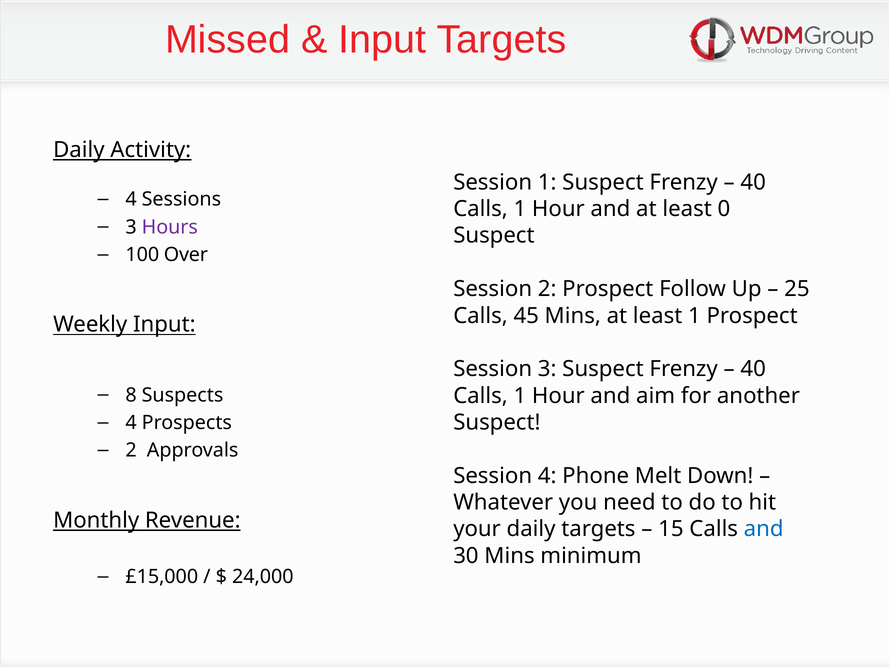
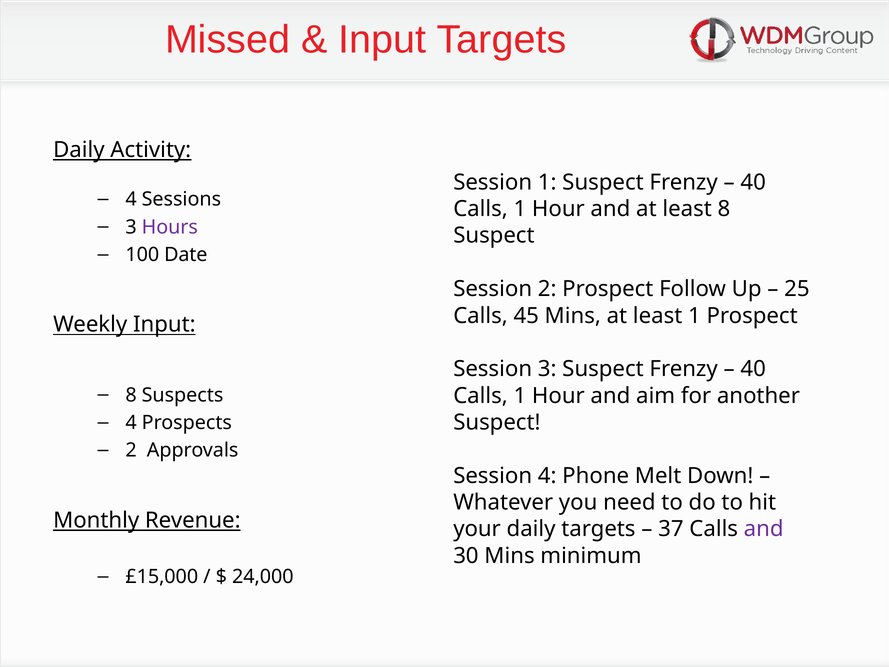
least 0: 0 -> 8 (724, 209)
Over: Over -> Date (186, 255)
15: 15 -> 37 (671, 529)
and colour: blue -> purple (764, 529)
